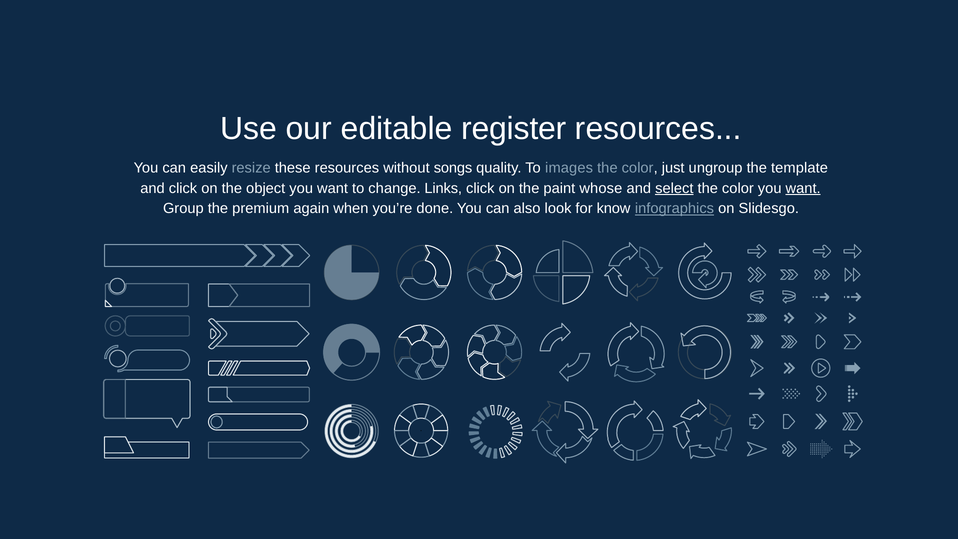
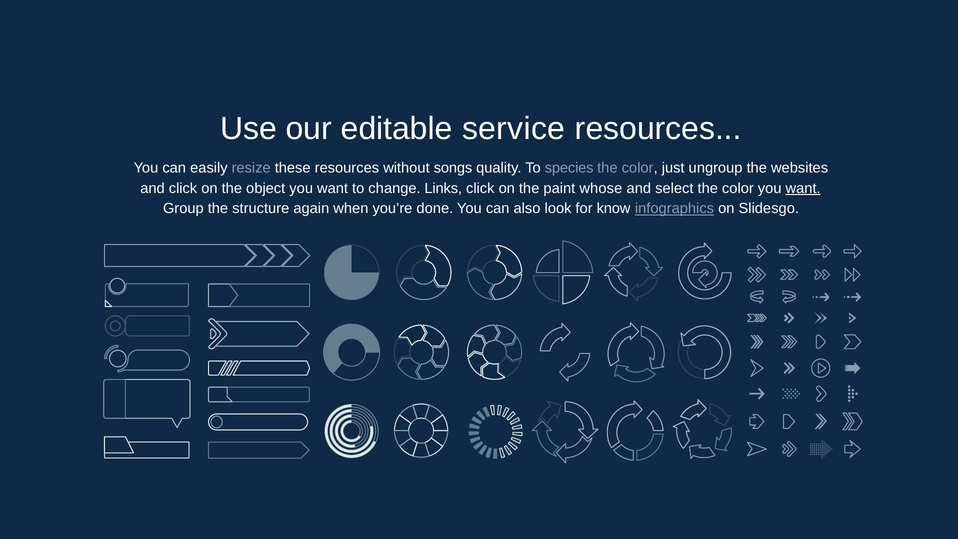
register: register -> service (514, 129)
images: images -> species (569, 168)
template: template -> websites (800, 168)
select underline: present -> none (674, 188)
premium: premium -> structure (261, 208)
